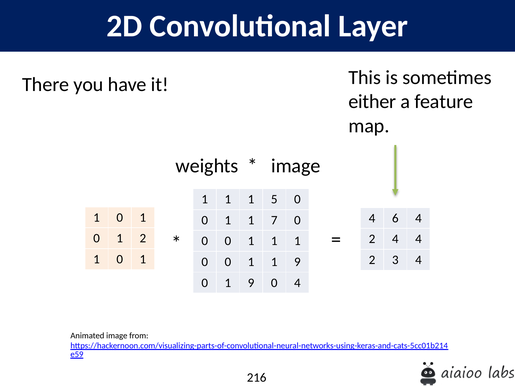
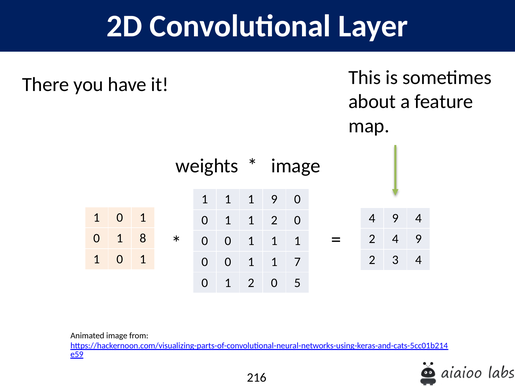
either: either -> about (372, 102)
1 5: 5 -> 9 (274, 199)
6: 6 -> 9 (395, 218)
1 1 7: 7 -> 2 (274, 220)
1 2: 2 -> 8 (143, 239)
2 4 4: 4 -> 9 (418, 239)
1 1 9: 9 -> 7 (297, 262)
0 1 9: 9 -> 2 (251, 283)
0 4: 4 -> 5 (297, 283)
